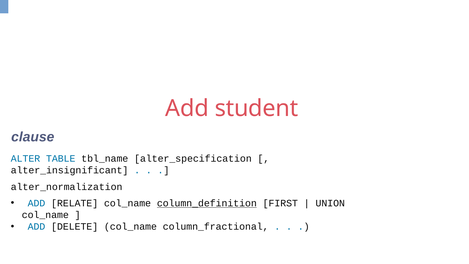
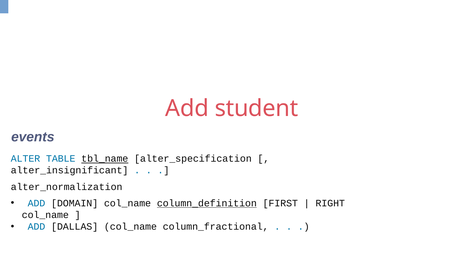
clause: clause -> events (33, 137)
tbl_name underline: none -> present (105, 159)
RELATE: RELATE -> DOMAIN (75, 203)
UNION: UNION -> RIGHT (330, 203)
DELETE: DELETE -> DALLAS (75, 227)
